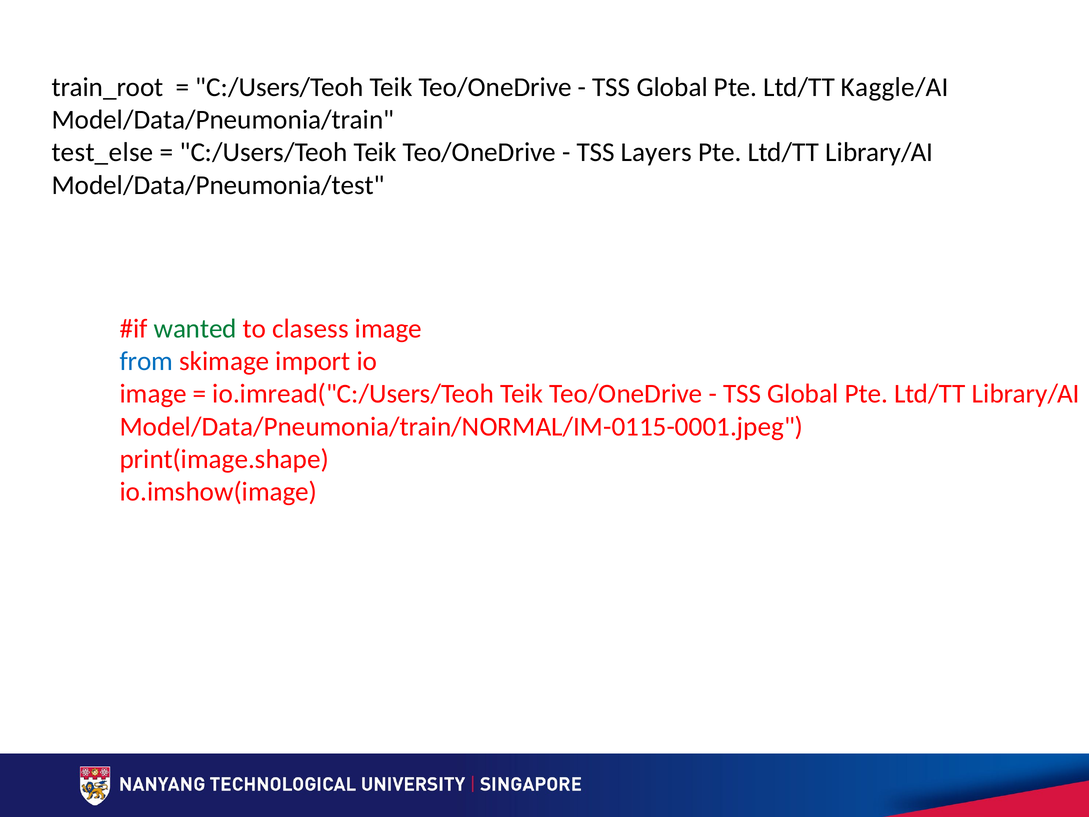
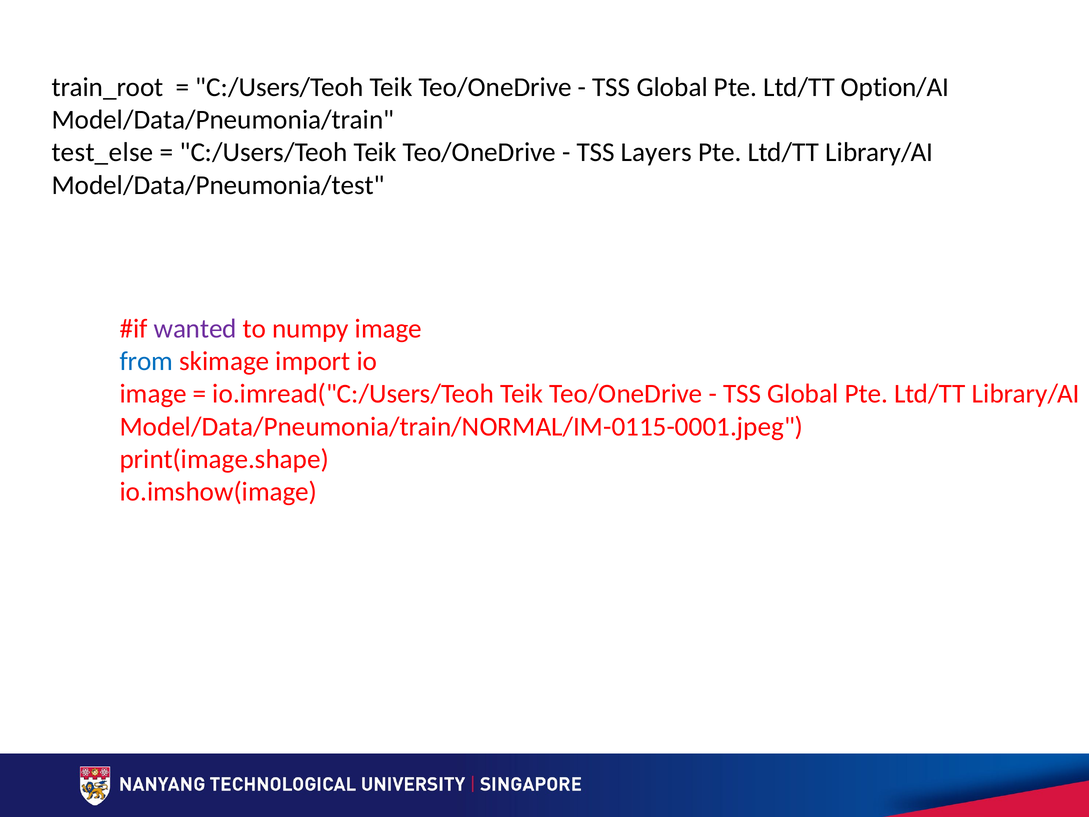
Kaggle/AI: Kaggle/AI -> Option/AI (895, 87)
wanted colour: green -> purple (195, 328)
clasess: clasess -> numpy (310, 328)
